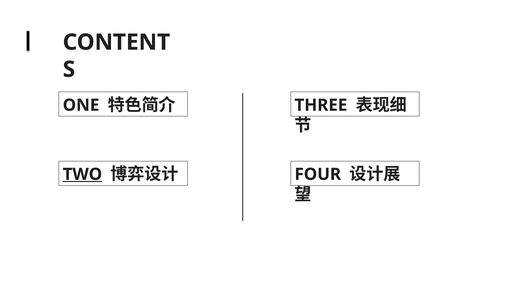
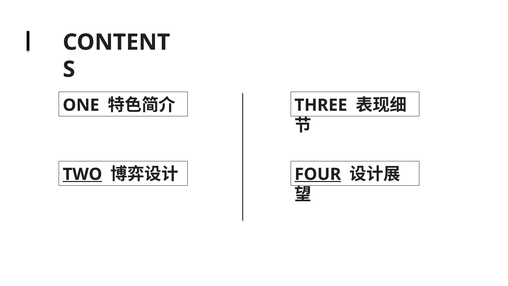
FOUR underline: none -> present (318, 174)
